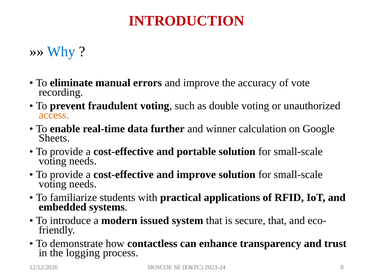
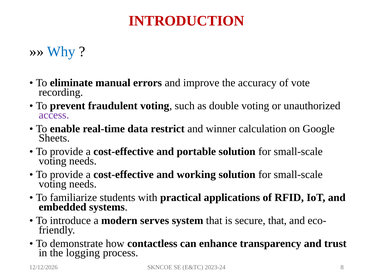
access colour: orange -> purple (54, 115)
further: further -> restrict (168, 129)
cost-effective and improve: improve -> working (196, 174)
issued: issued -> serves (155, 220)
